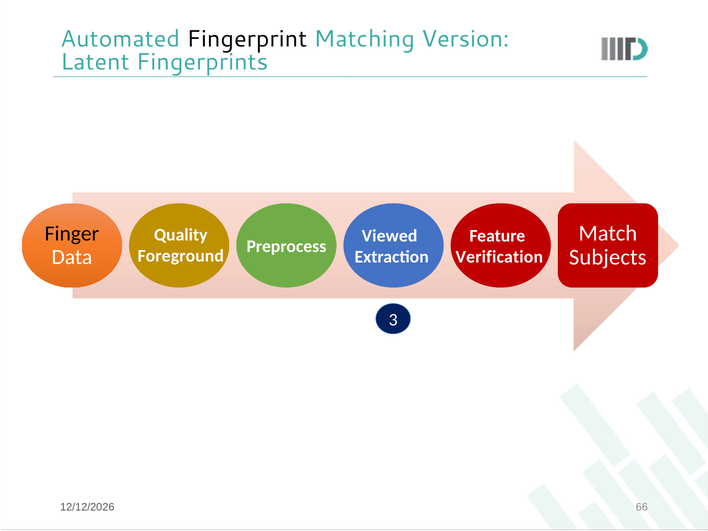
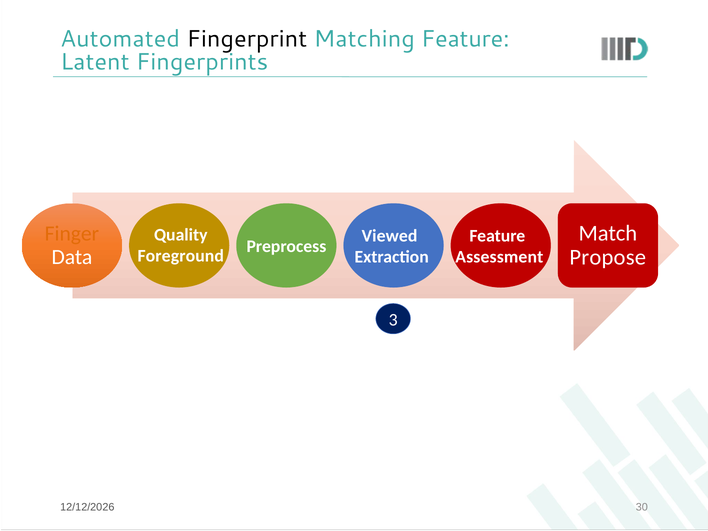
Matching Version: Version -> Feature (465, 39)
Finger colour: black -> orange (72, 234)
Subjects: Subjects -> Propose (608, 257)
Verification: Verification -> Assessment (499, 257)
66: 66 -> 30 (642, 507)
